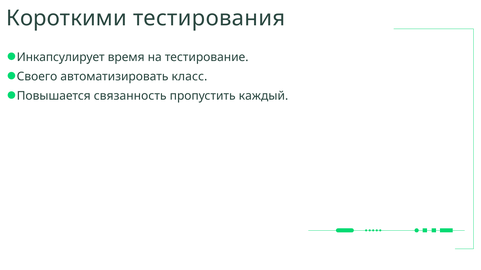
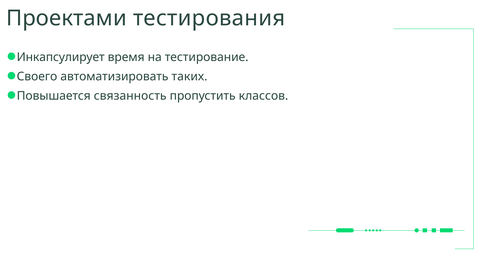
Короткими: Короткими -> Проектами (66, 18)
класс: класс -> таких (189, 77)
каждый: каждый -> классов (264, 96)
